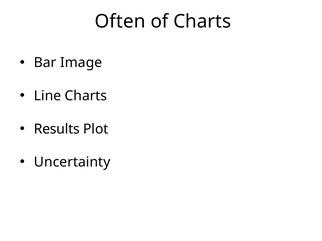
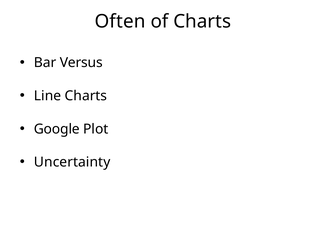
Image: Image -> Versus (81, 63)
Results: Results -> Google (57, 129)
